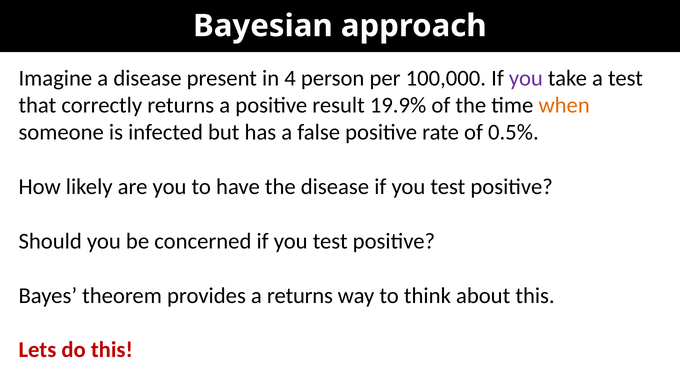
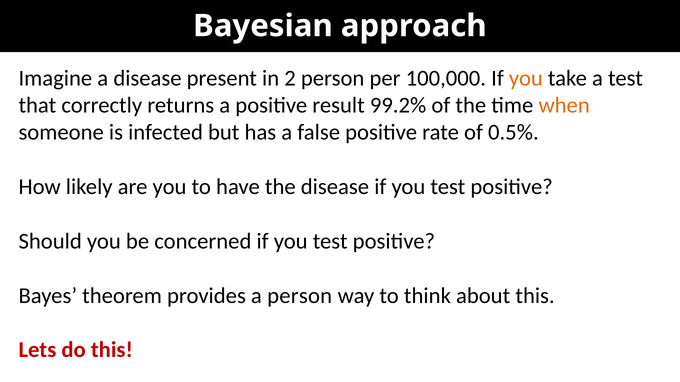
4: 4 -> 2 (290, 78)
you colour: purple -> orange (526, 78)
19.9%: 19.9% -> 99.2% (398, 105)
a returns: returns -> person (300, 296)
